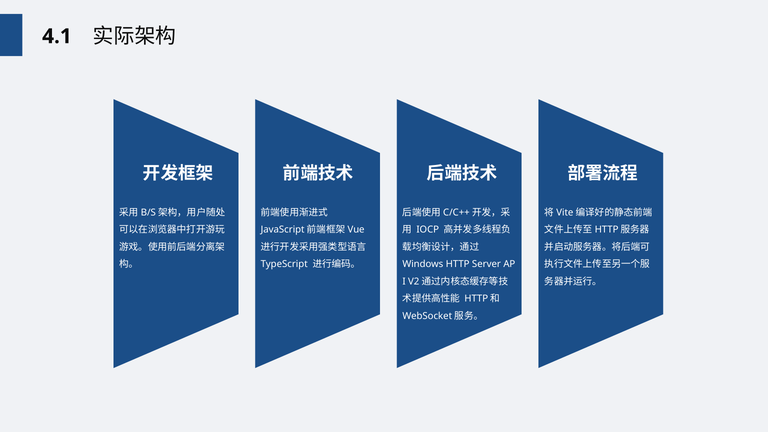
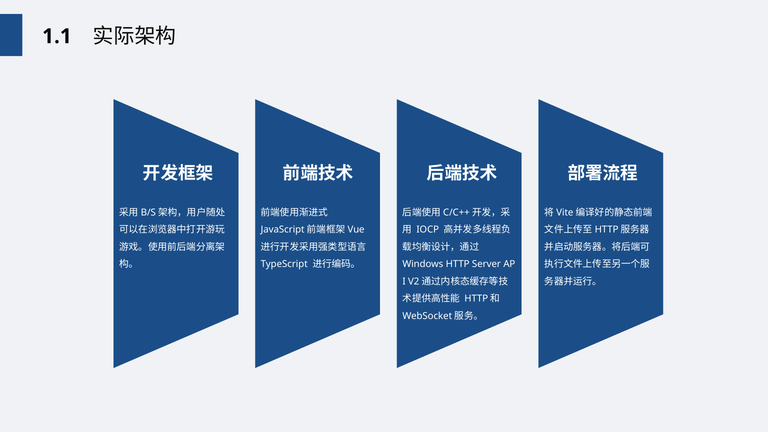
4.1: 4.1 -> 1.1 (57, 36)
